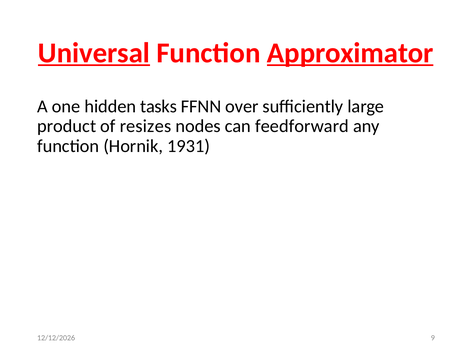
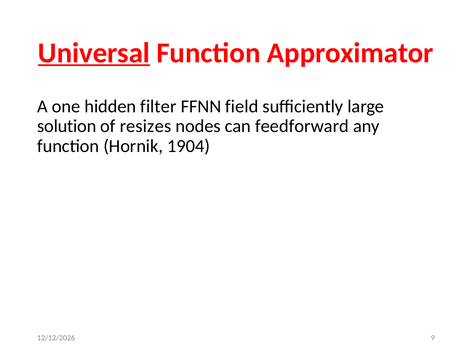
Approximator underline: present -> none (350, 53)
tasks: tasks -> filter (158, 106)
over: over -> field (242, 106)
product: product -> solution (67, 126)
1931: 1931 -> 1904 (189, 146)
